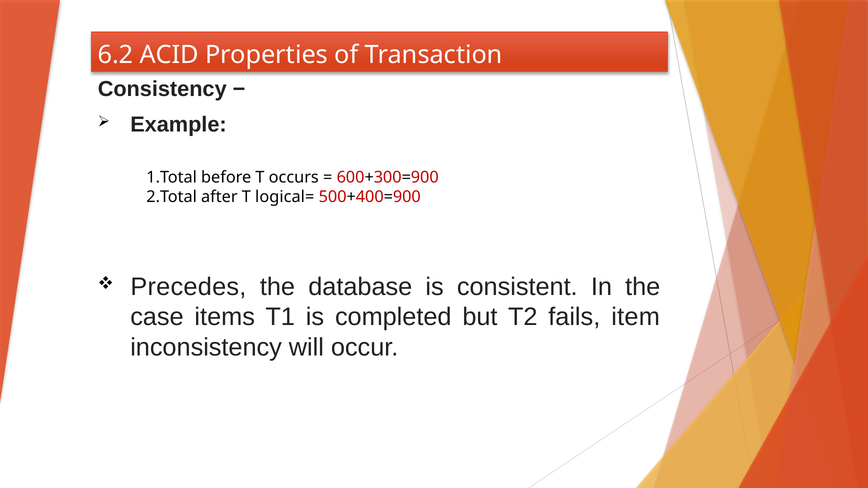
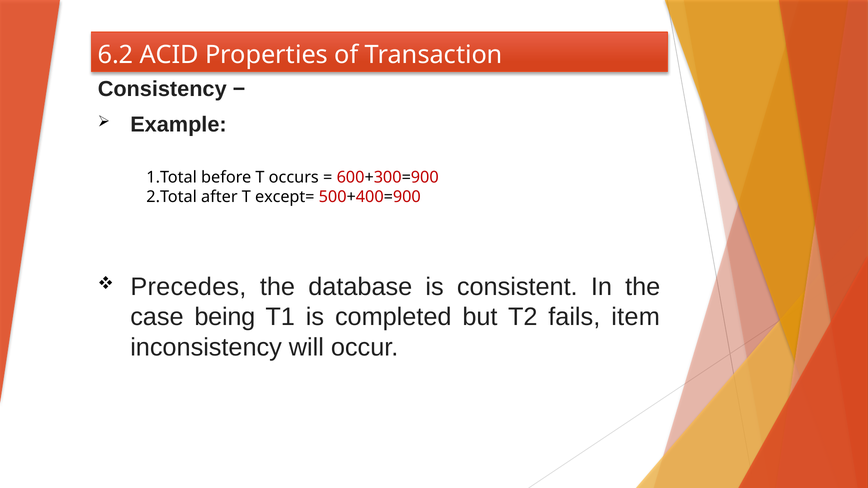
logical=: logical= -> except= (285, 197)
items: items -> being (225, 317)
